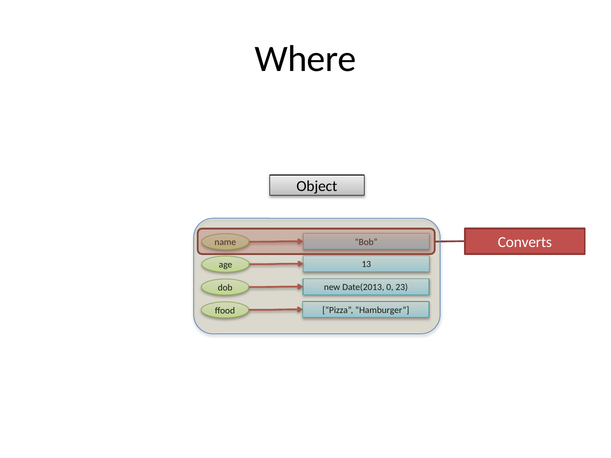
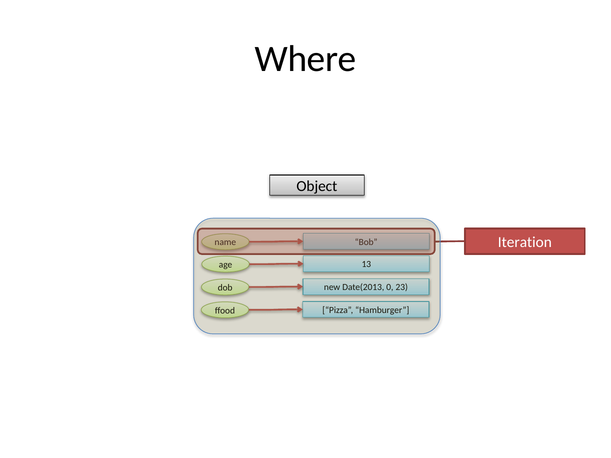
Converts: Converts -> Iteration (525, 243)
